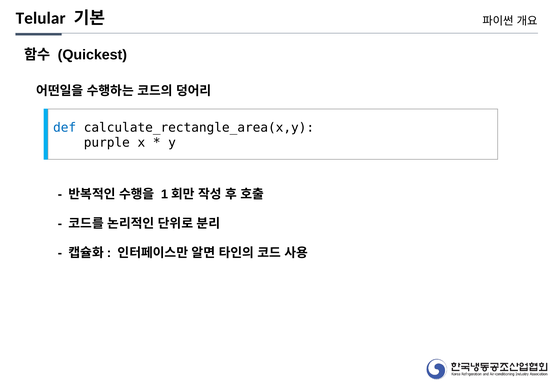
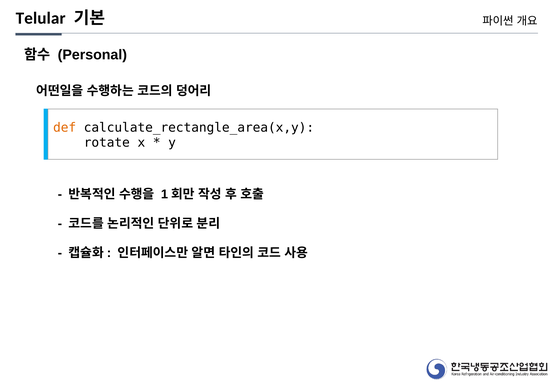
Quickest: Quickest -> Personal (92, 55)
def colour: blue -> orange (65, 127)
purple: purple -> rotate (107, 143)
